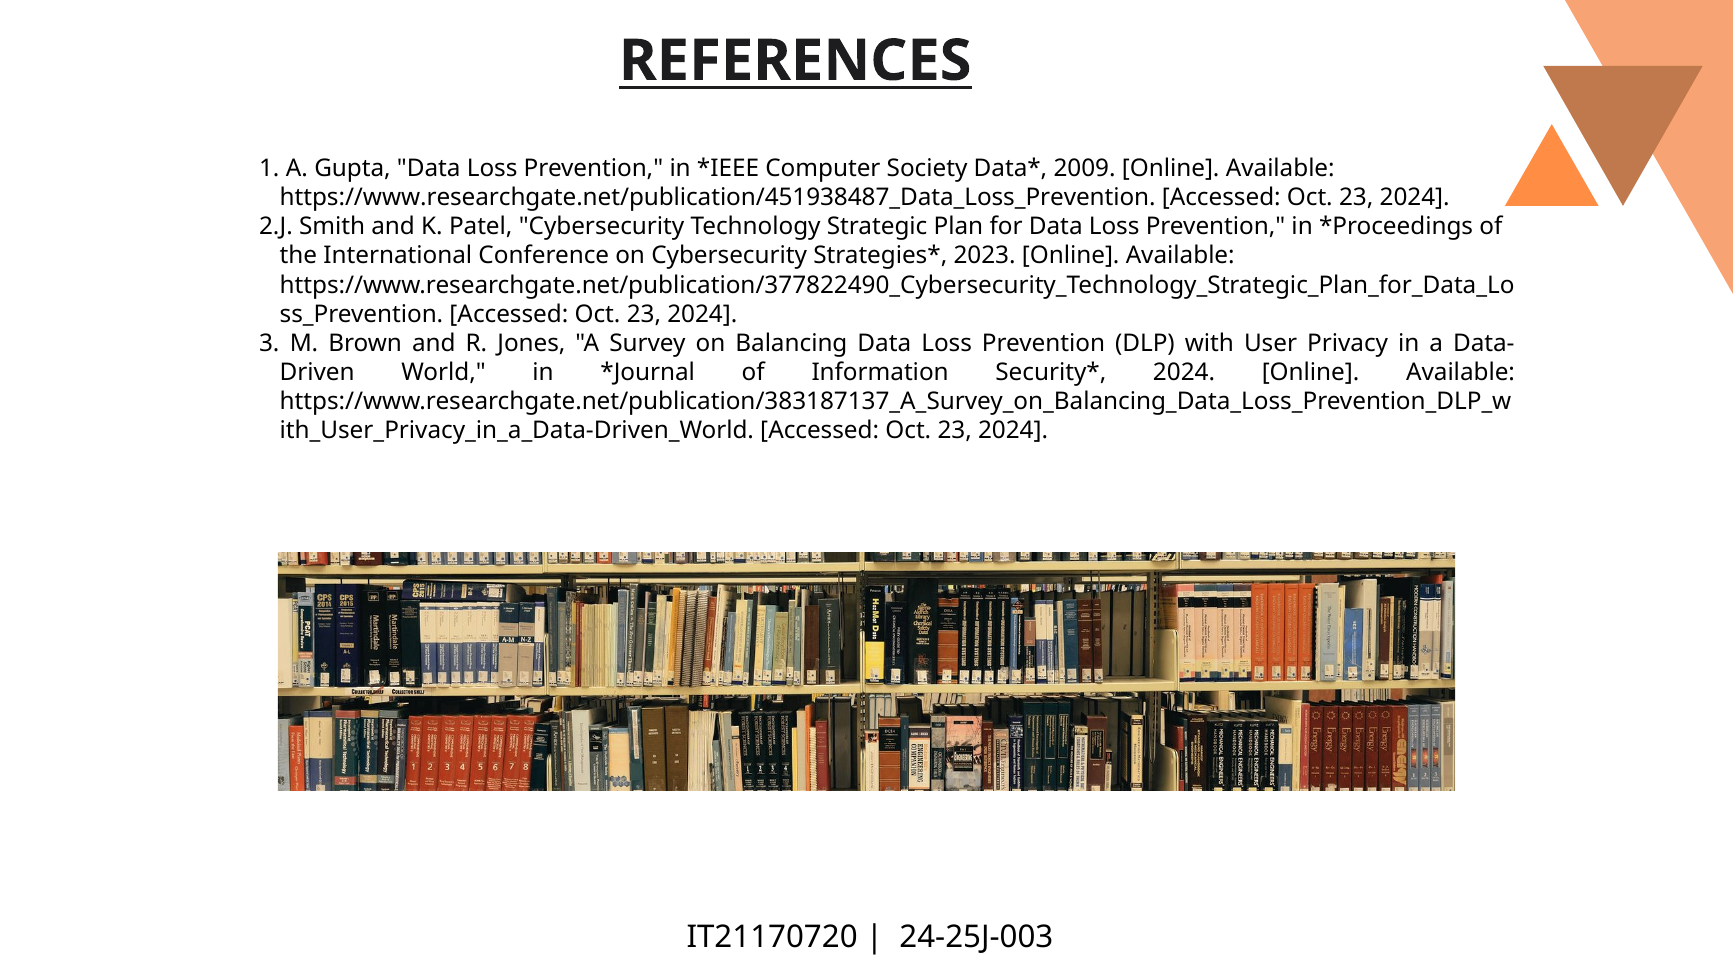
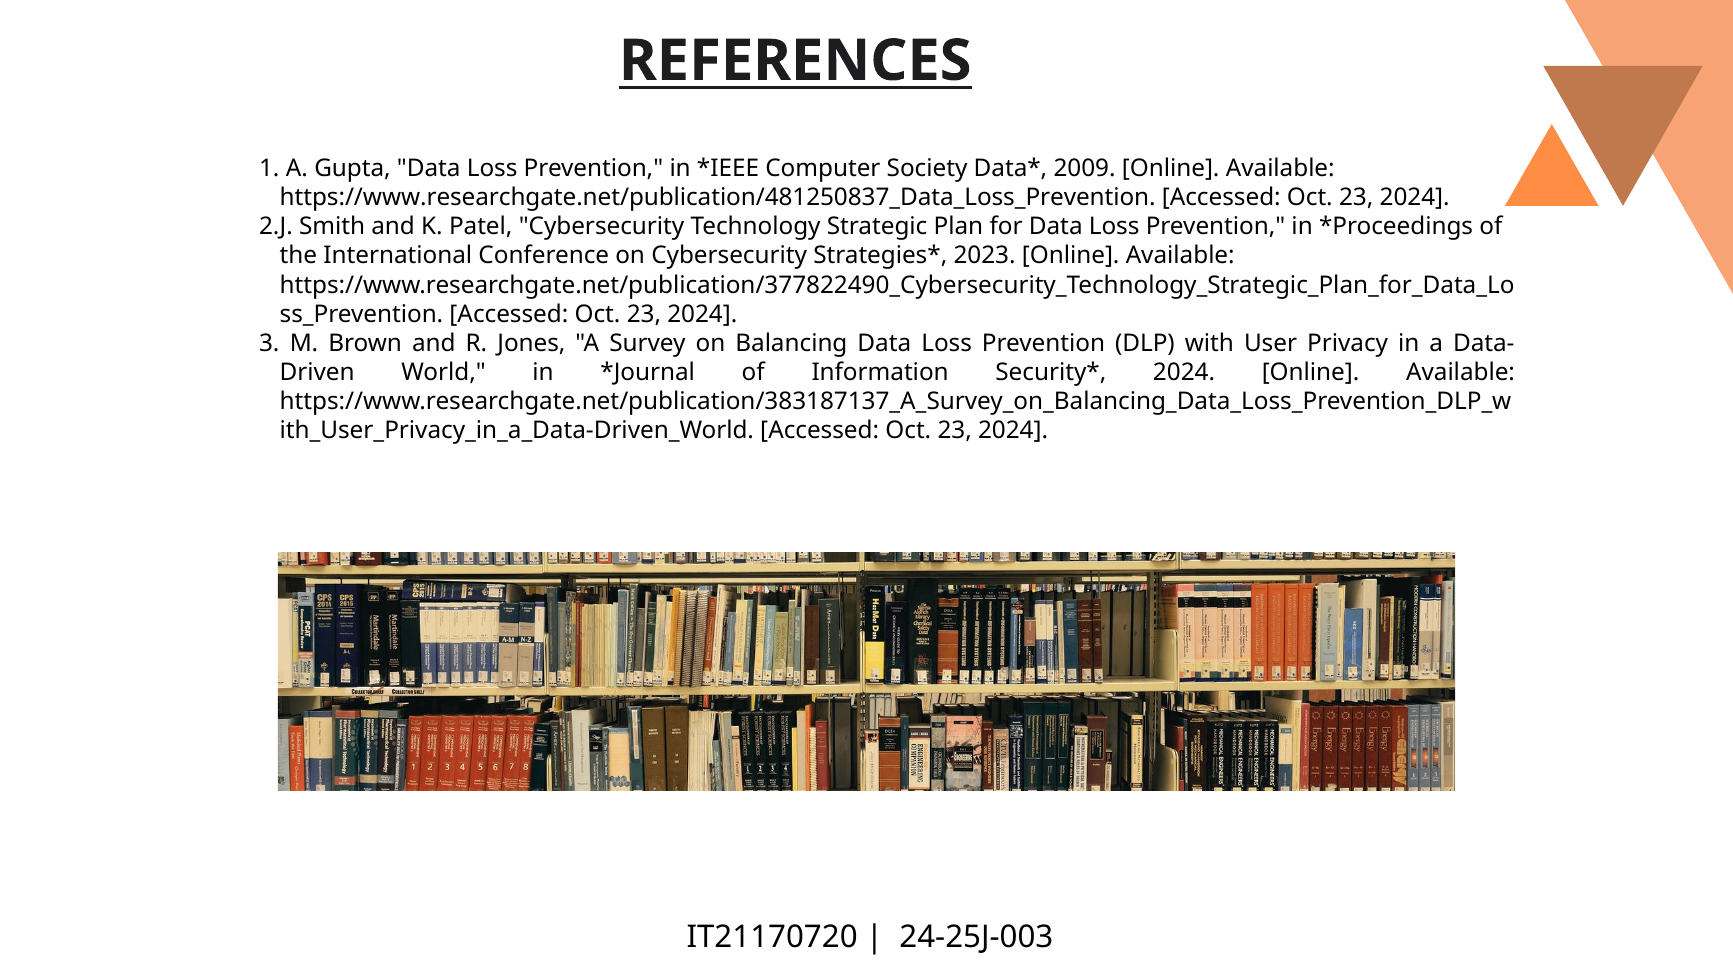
https://www.researchgate.net/publication/451938487_Data_Loss_Prevention: https://www.researchgate.net/publication/451938487_Data_Loss_Prevention -> https://www.researchgate.net/publication/481250837_Data_Loss_Prevention (718, 198)
